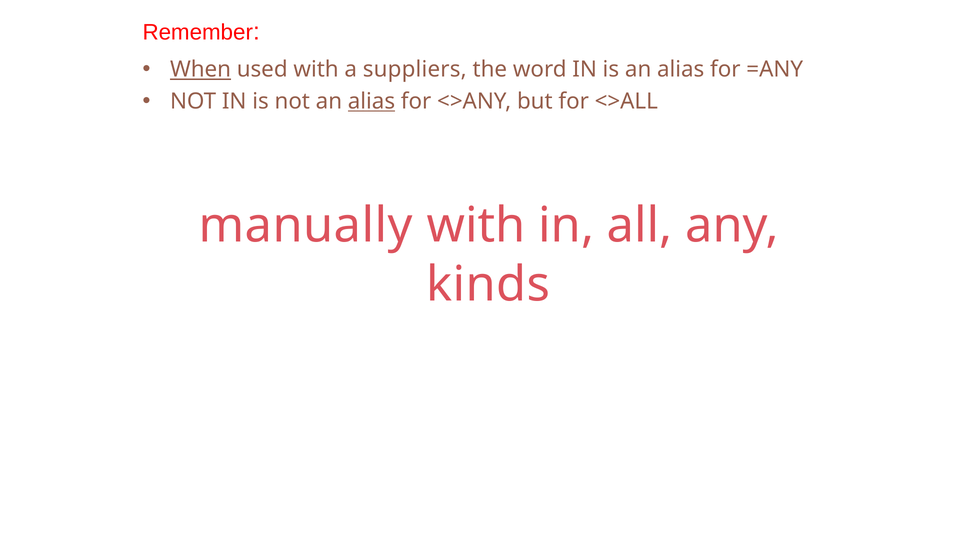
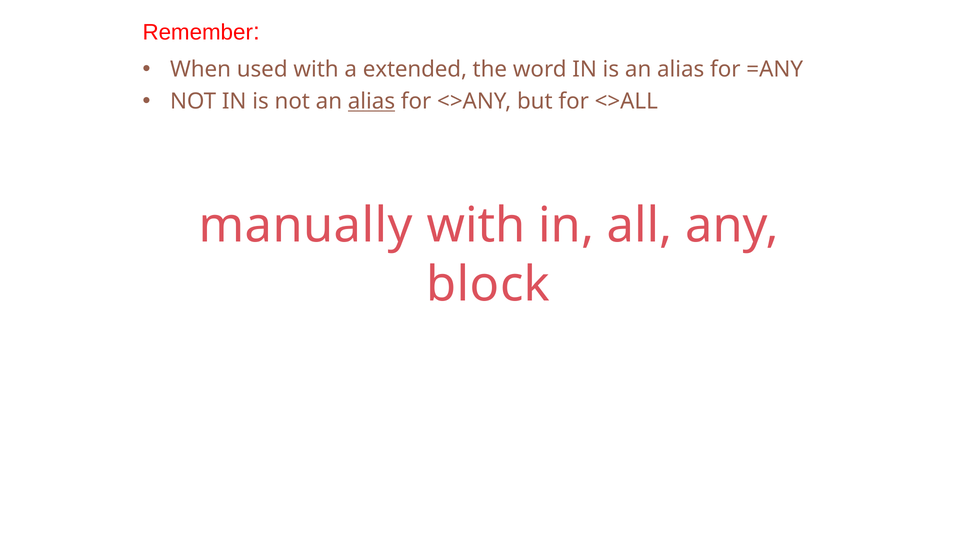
When underline: present -> none (201, 70)
suppliers: suppliers -> extended (415, 70)
kinds: kinds -> block (488, 284)
